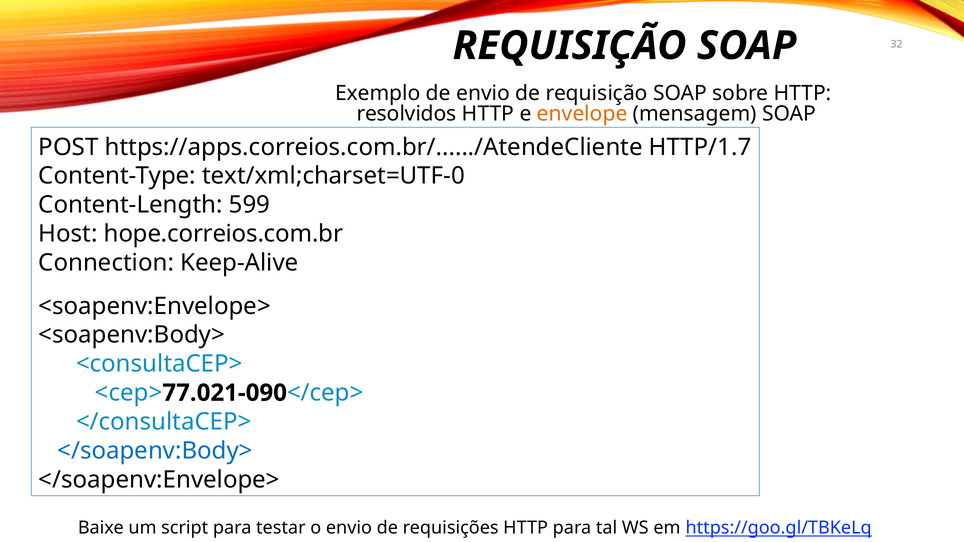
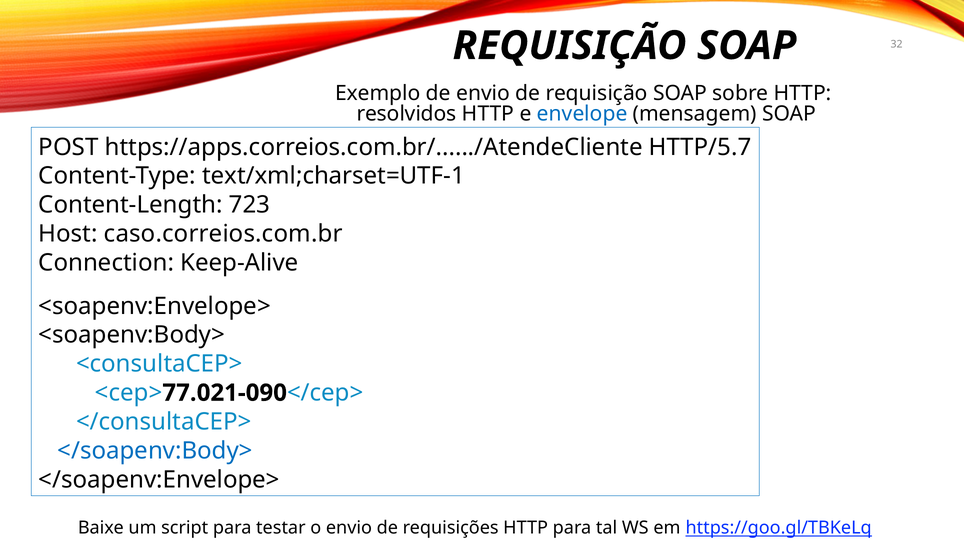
envelope colour: orange -> blue (582, 114)
HTTP/1.7: HTTP/1.7 -> HTTP/5.7 (700, 147)
text/xml;charset=UTF-0: text/xml;charset=UTF-0 -> text/xml;charset=UTF-1 (333, 176)
599: 599 -> 723 (250, 205)
hope.correios.com.br: hope.correios.com.br -> caso.correios.com.br (223, 234)
